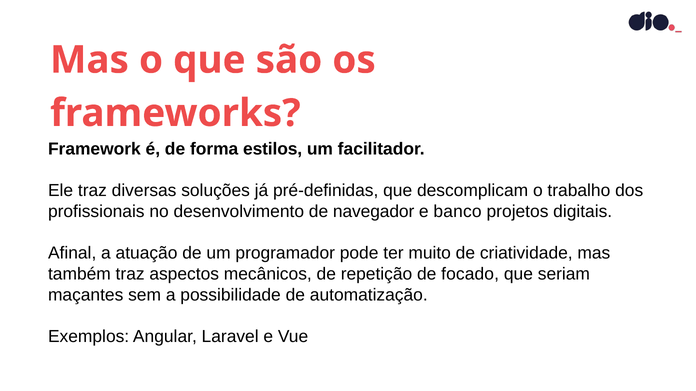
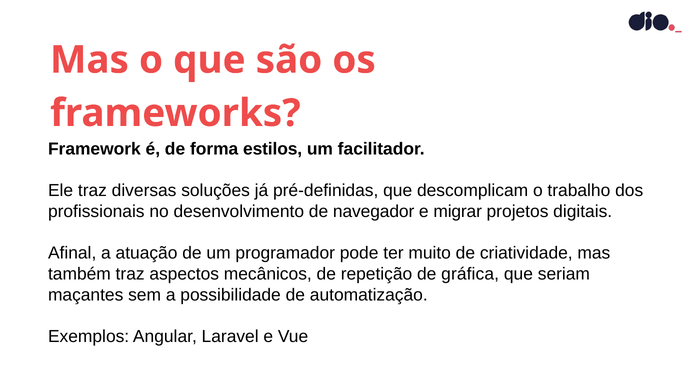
banco: banco -> migrar (458, 212)
focado: focado -> gráfica (470, 274)
